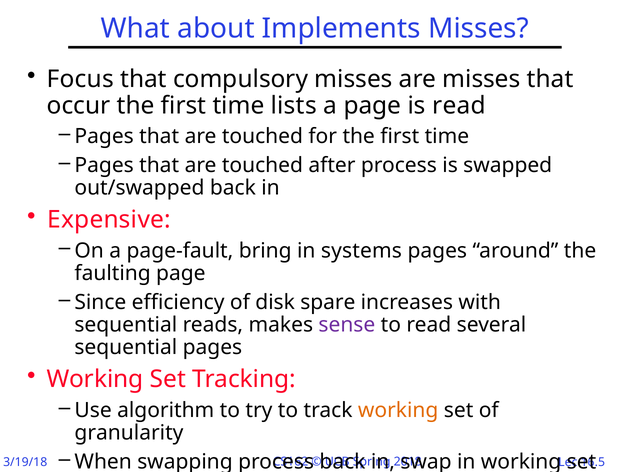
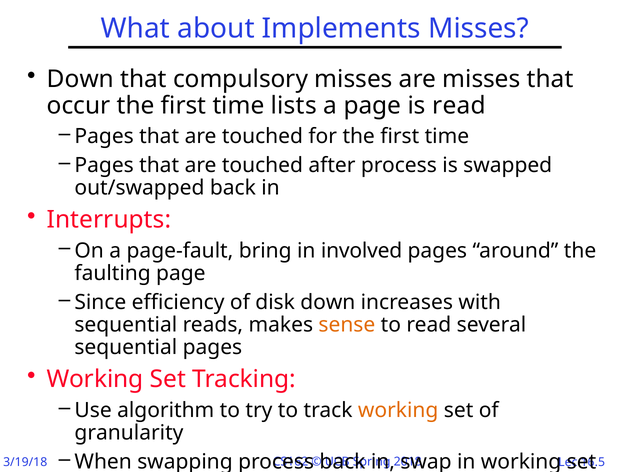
Focus: Focus -> Down (80, 79)
Expensive: Expensive -> Interrupts (109, 220)
systems: systems -> involved (362, 251)
disk spare: spare -> down (328, 303)
sense colour: purple -> orange (347, 325)
